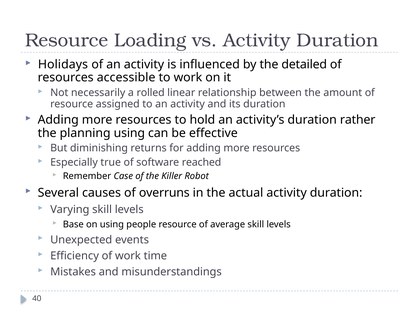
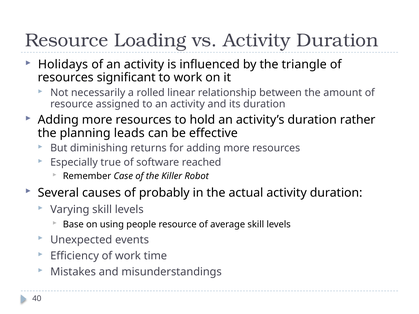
detailed: detailed -> triangle (304, 64)
accessible: accessible -> significant (126, 78)
planning using: using -> leads (129, 133)
overruns: overruns -> probably (164, 193)
